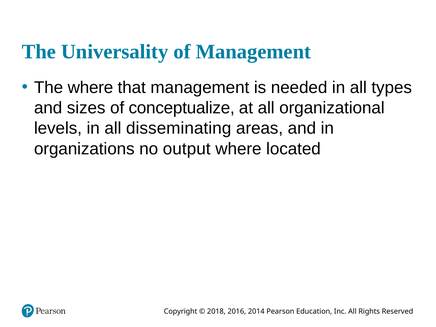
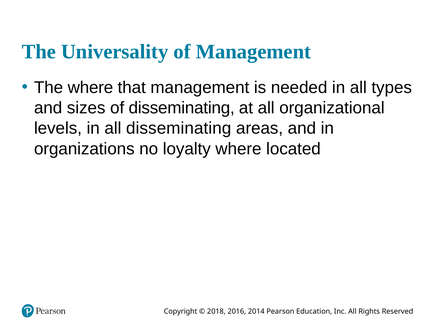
of conceptualize: conceptualize -> disseminating (182, 108)
output: output -> loyalty (187, 149)
